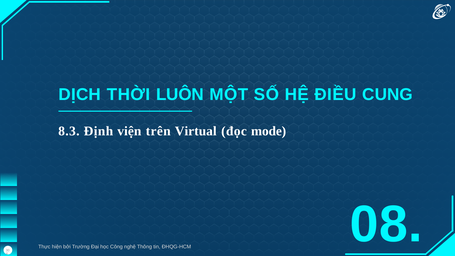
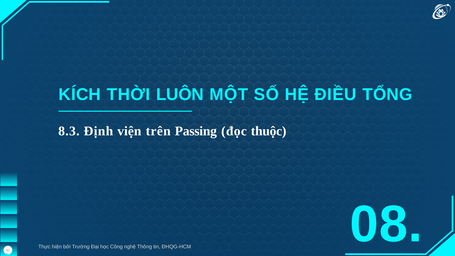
DỊCH: DỊCH -> KÍCH (80, 95)
CUNG: CUNG -> TỔNG (387, 95)
Virtual: Virtual -> Passing (196, 131)
mode: mode -> thuộc (269, 131)
